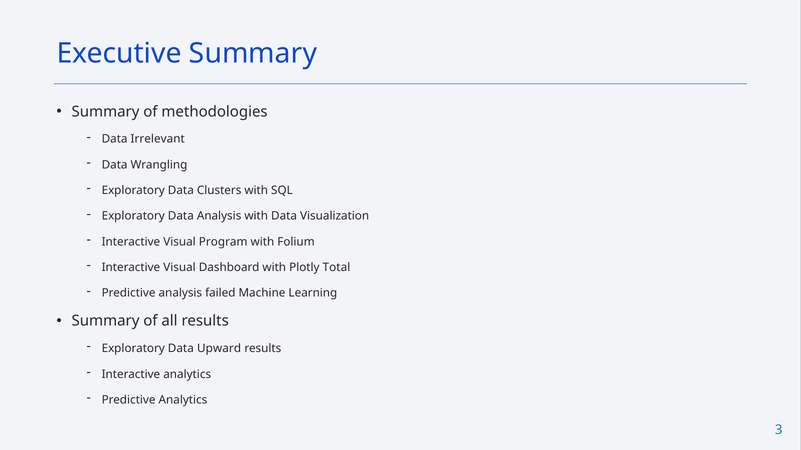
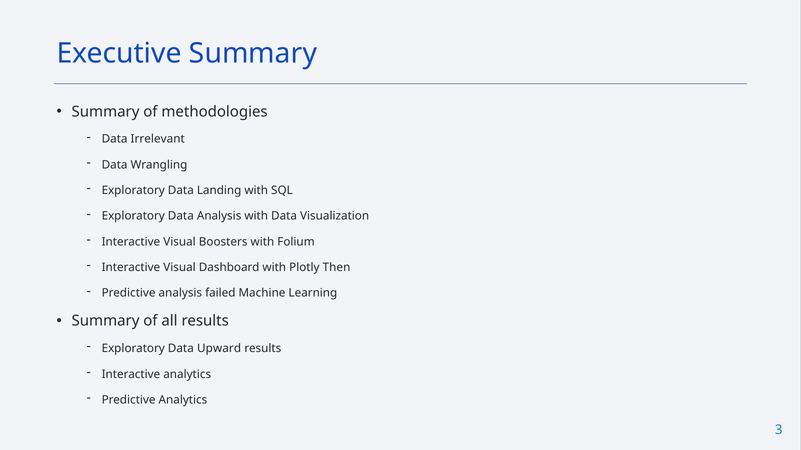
Clusters: Clusters -> Landing (219, 191)
Program: Program -> Boosters (223, 242)
Total: Total -> Then (336, 268)
